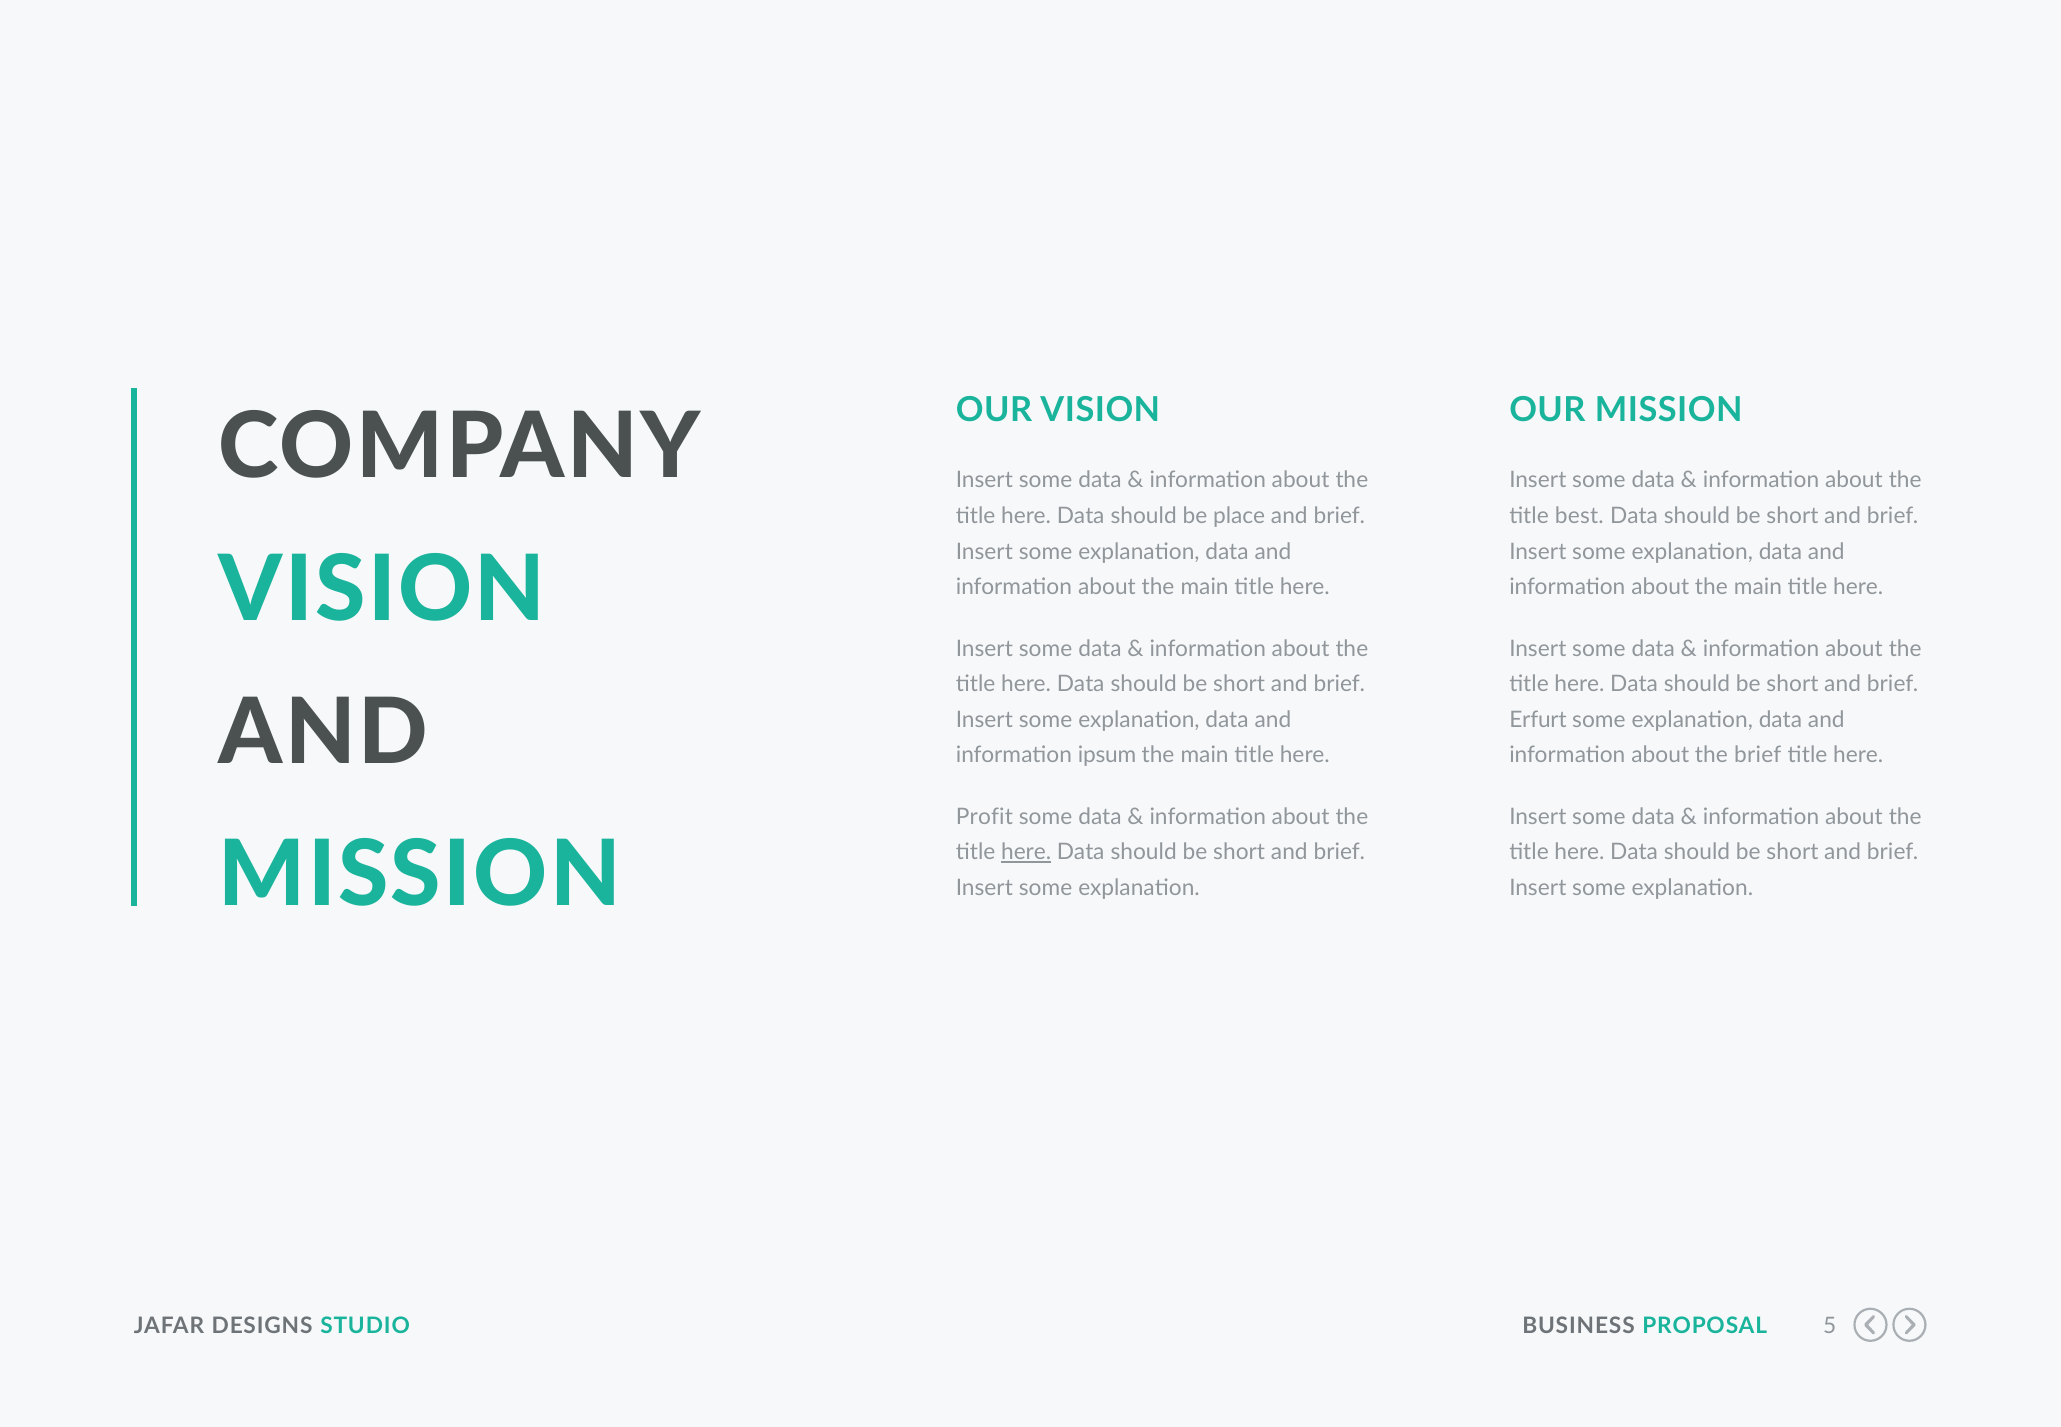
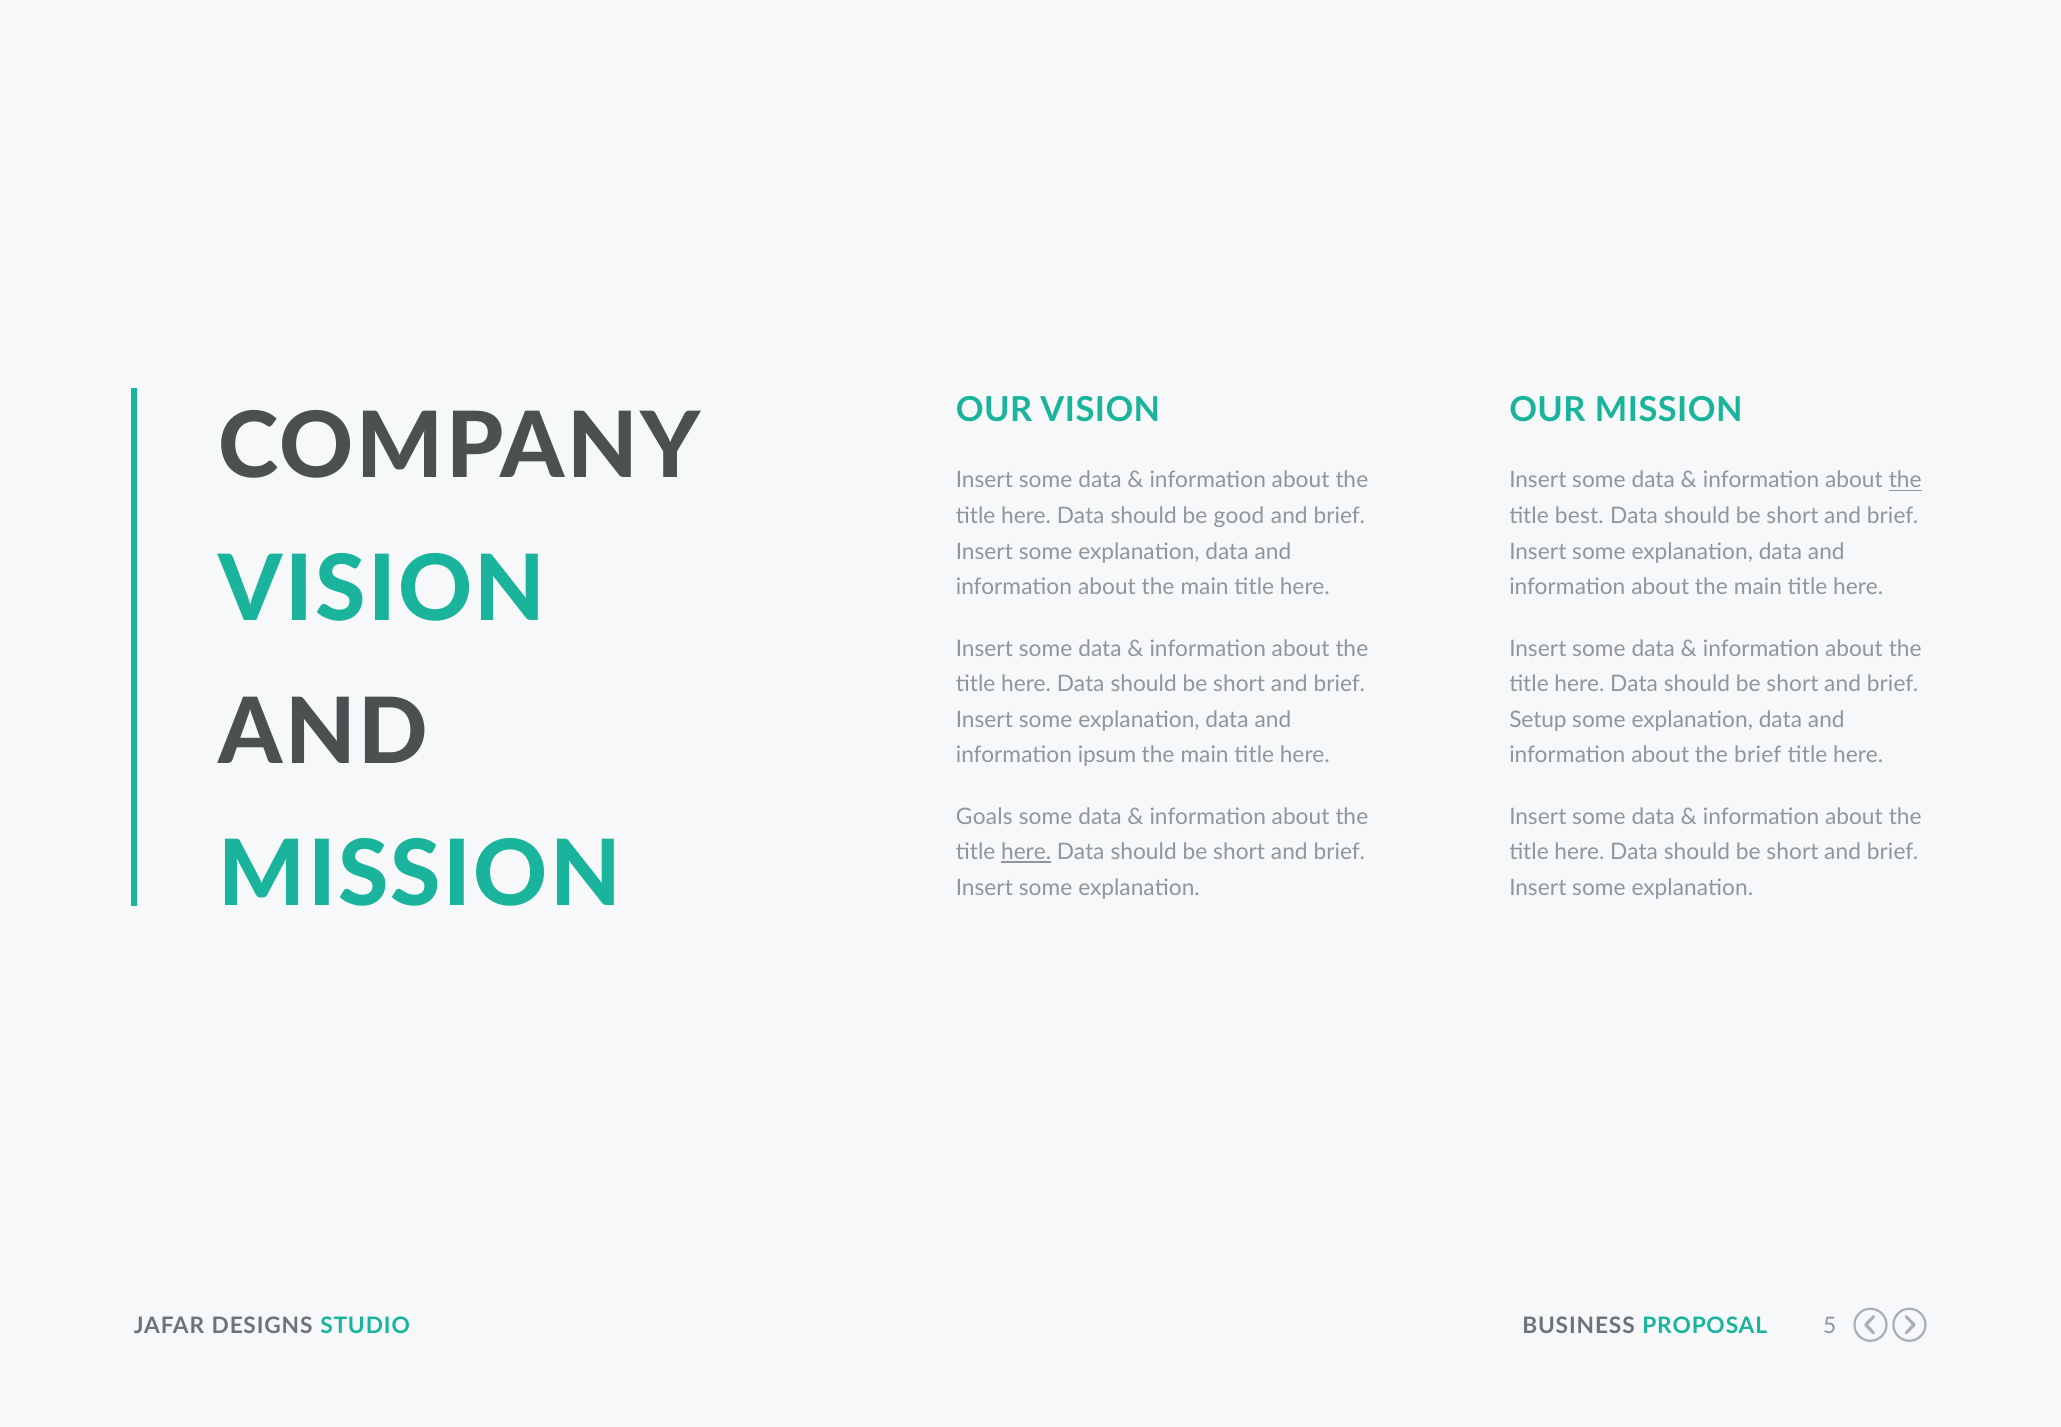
the underline: none -> present (1905, 480)
place: place -> good (1239, 516)
Erfurt: Erfurt -> Setup (1538, 720)
Profit: Profit -> Goals (984, 817)
